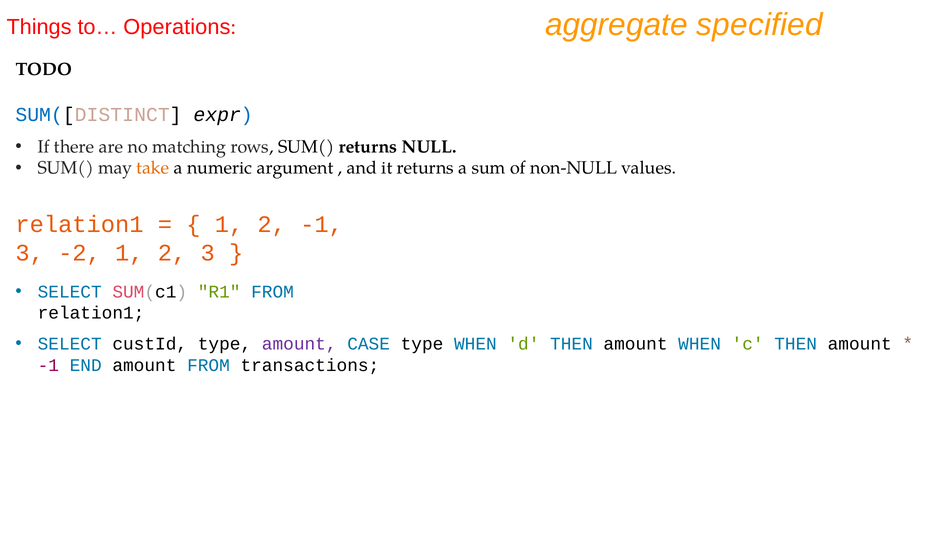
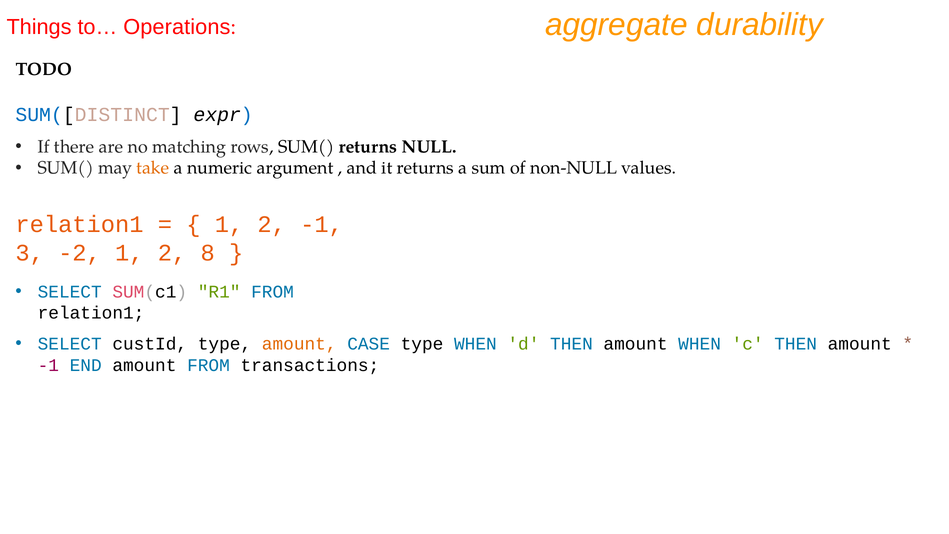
specified: specified -> durability (760, 25)
2 3: 3 -> 8 (208, 253)
amount colour: purple -> orange (299, 344)
